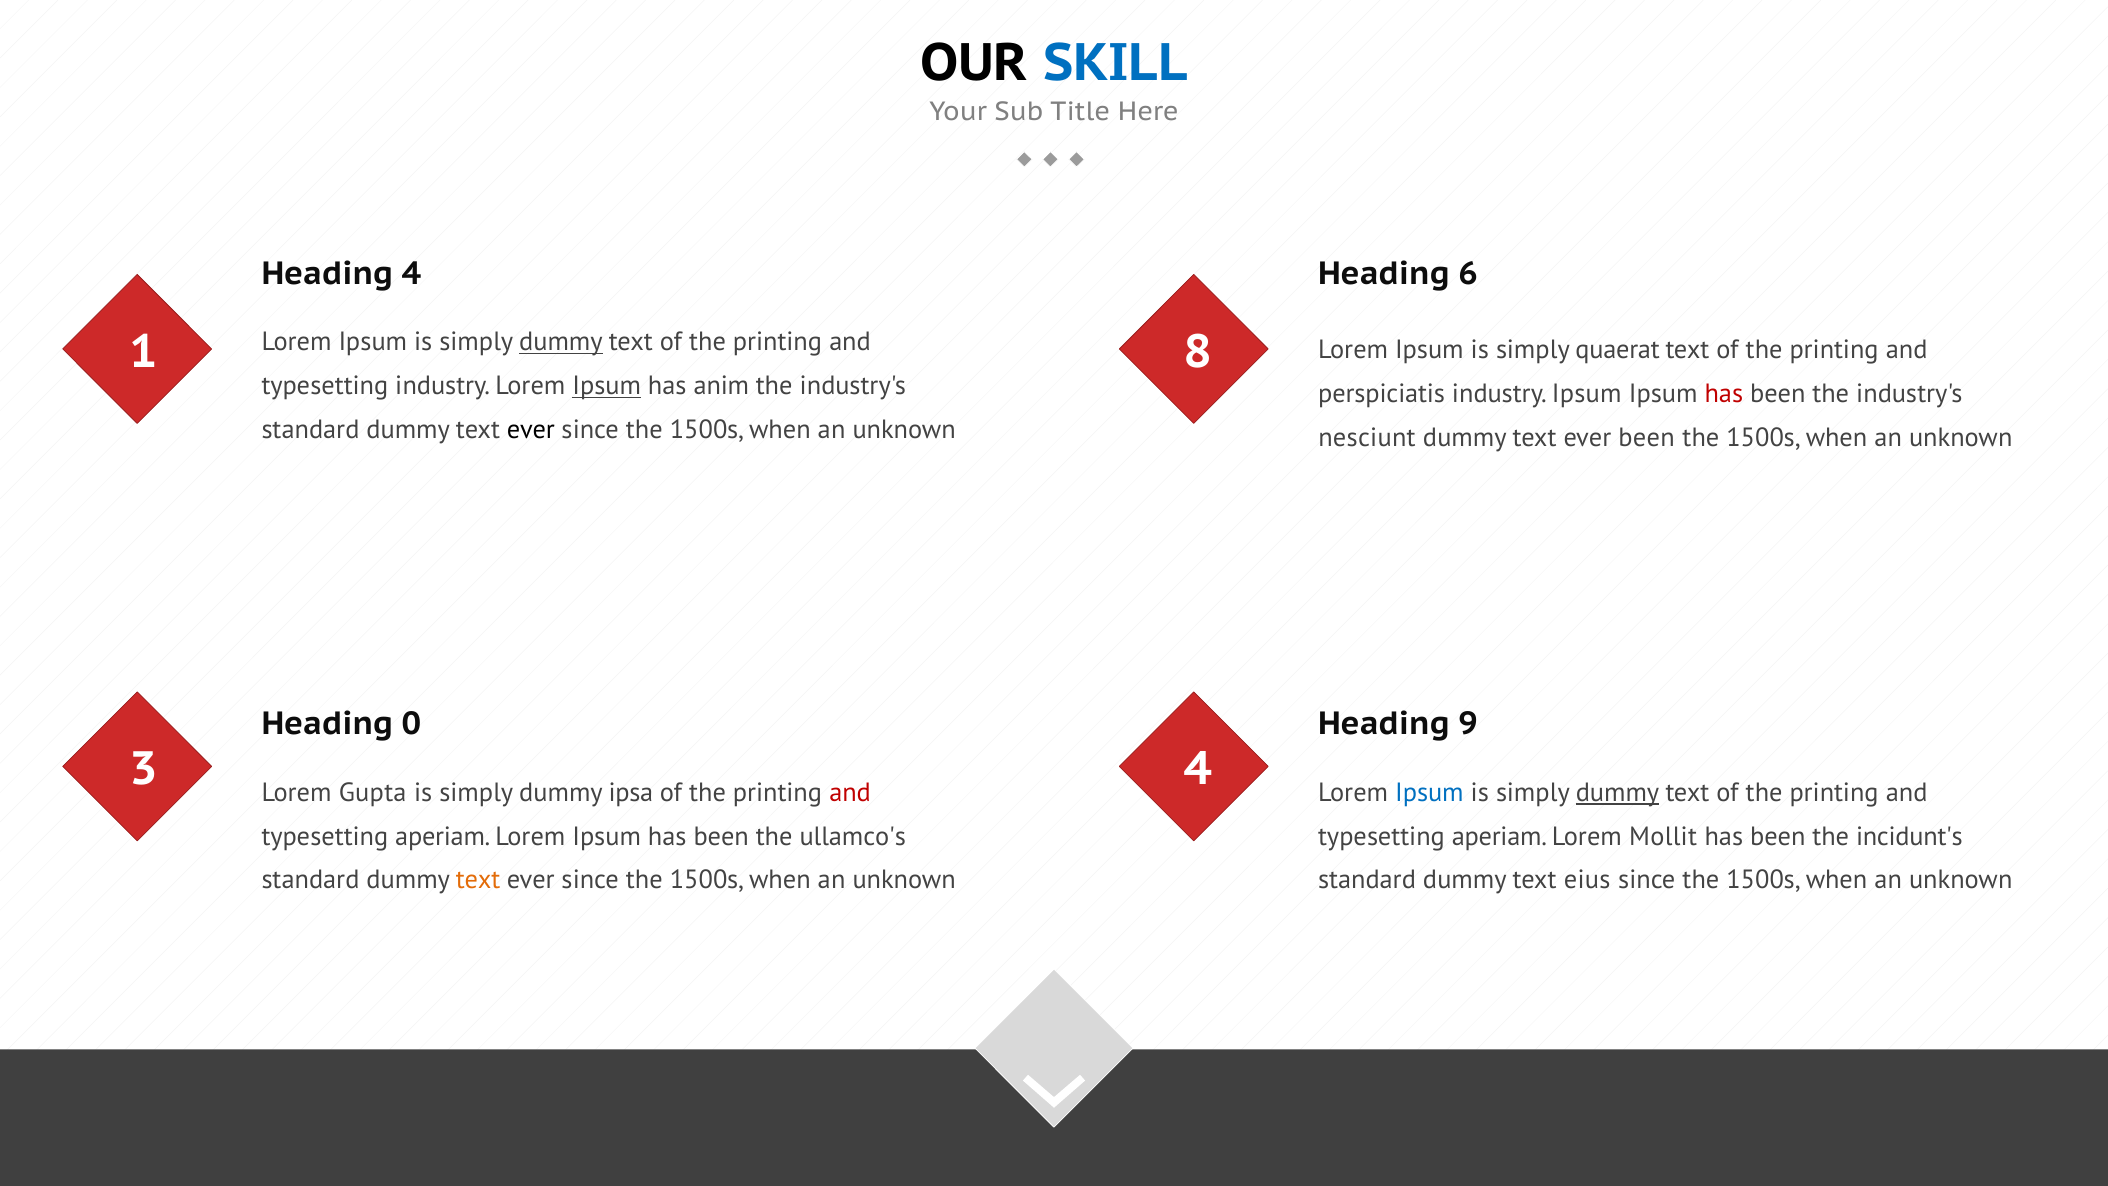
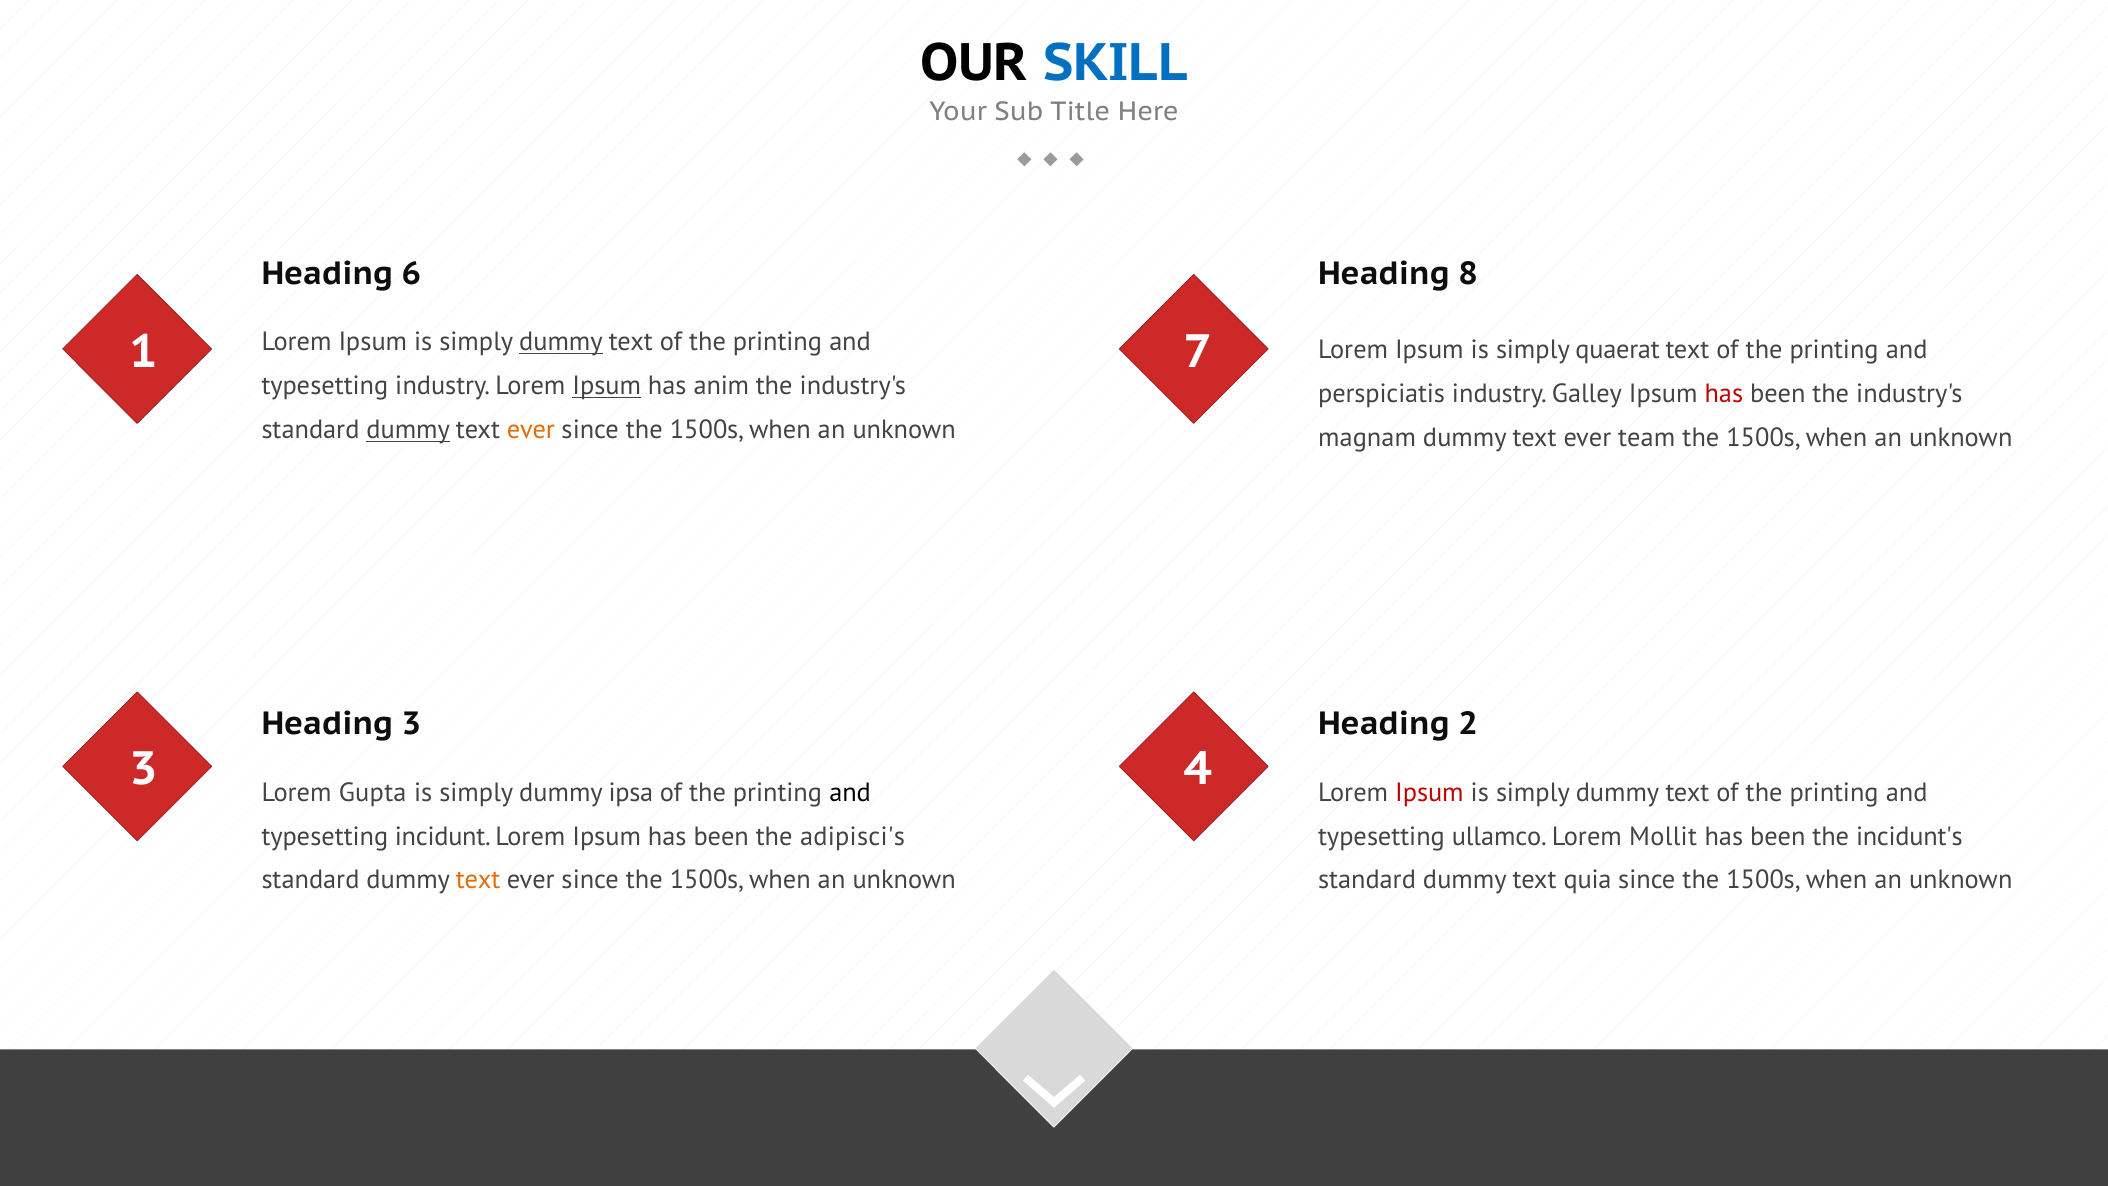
Heading 4: 4 -> 6 (412, 273)
6: 6 -> 8 (1468, 273)
8: 8 -> 7 (1198, 352)
industry Ipsum: Ipsum -> Galley (1587, 394)
dummy underline: none -> present (408, 430)
ever colour: black -> orange (531, 430)
nesciunt: nesciunt -> magnam (1367, 438)
ever been: been -> team (1647, 438)
Heading 0: 0 -> 3 (412, 724)
9: 9 -> 2 (1468, 724)
and colour: red -> black (850, 792)
Ipsum colour: blue -> red (1429, 792)
dummy underline: present -> none (1618, 792)
aperiam: aperiam -> incidunt (443, 836)
ullamco's: ullamco's -> adipisci's (853, 836)
aperiam: aperiam -> ullamco (1499, 836)
eius: eius -> quia (1588, 880)
